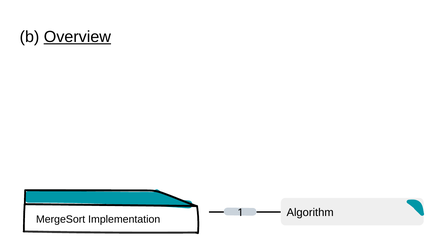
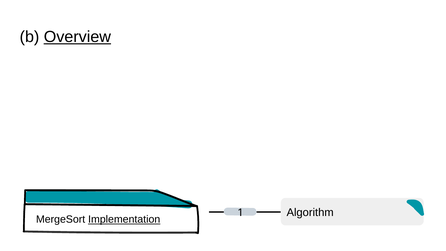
Implementation underline: none -> present (124, 219)
